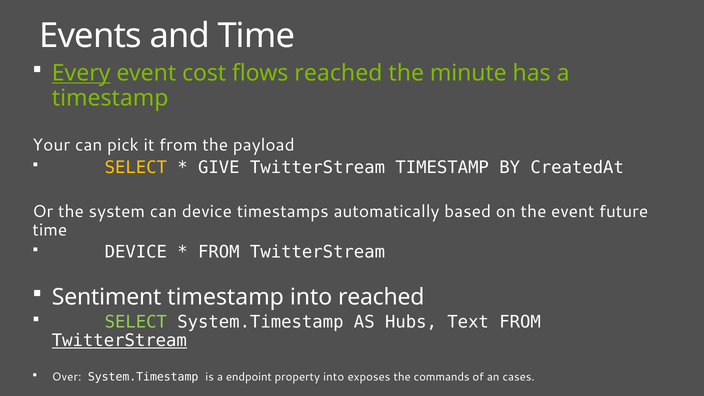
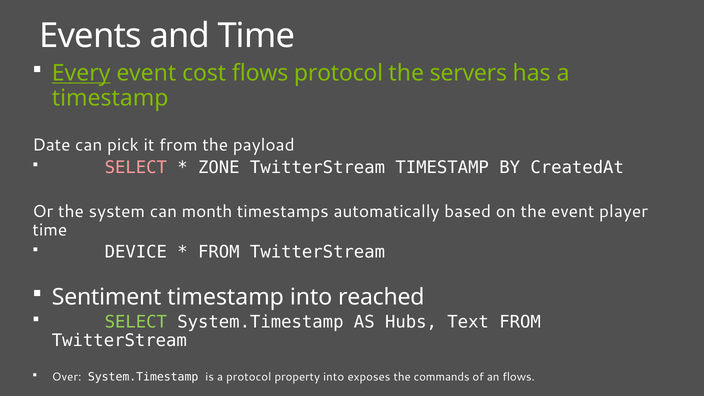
flows reached: reached -> protocol (339, 73)
minute: minute -> servers (468, 73)
Your: Your -> Date (51, 145)
SELECT colour: yellow -> pink (136, 167)
GIVE: GIVE -> ZONE (219, 167)
can device: device -> month (207, 211)
future: future -> player (624, 211)
TwitterStream underline: present -> none (119, 341)
a endpoint: endpoint -> protocol (249, 377)
an cases: cases -> flows (519, 377)
